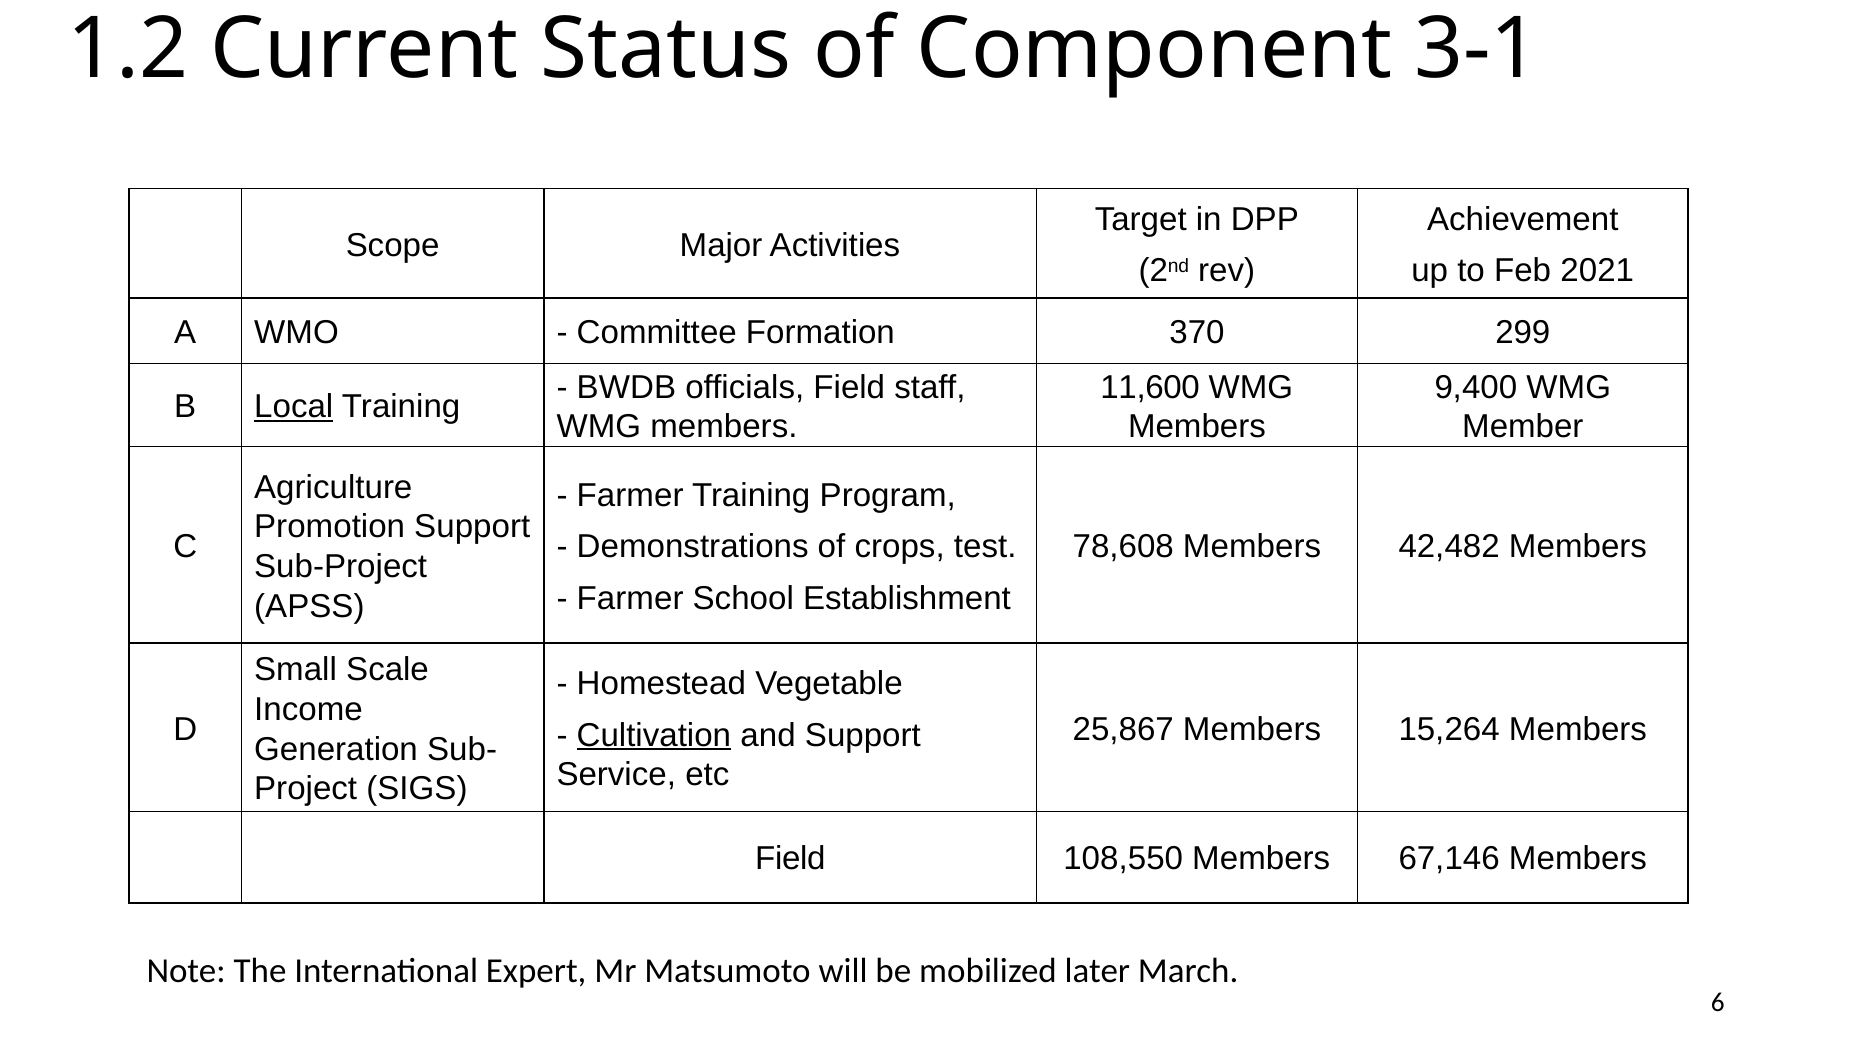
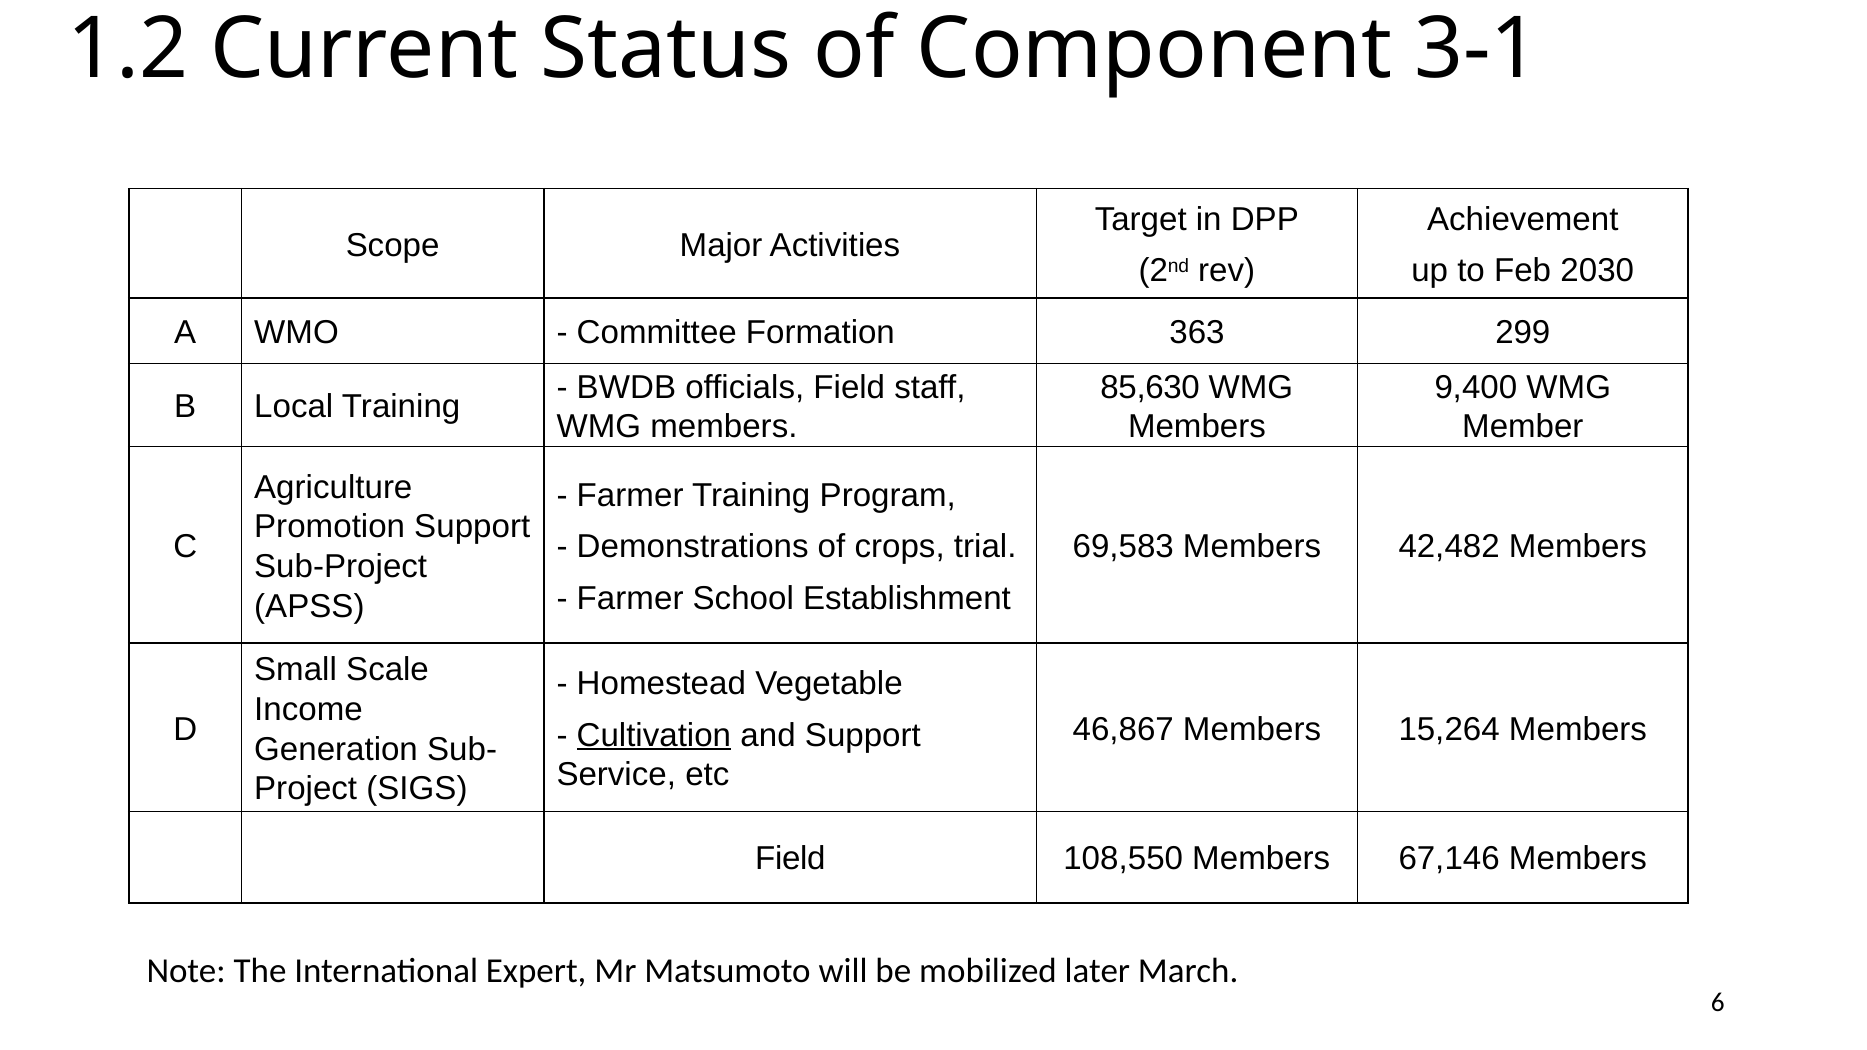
2021: 2021 -> 2030 (1597, 271)
370: 370 -> 363 (1197, 333)
11,600: 11,600 -> 85,630 (1150, 387)
Local underline: present -> none (294, 407)
test: test -> trial (985, 547)
78,608: 78,608 -> 69,583 (1123, 547)
25,867: 25,867 -> 46,867 (1123, 729)
